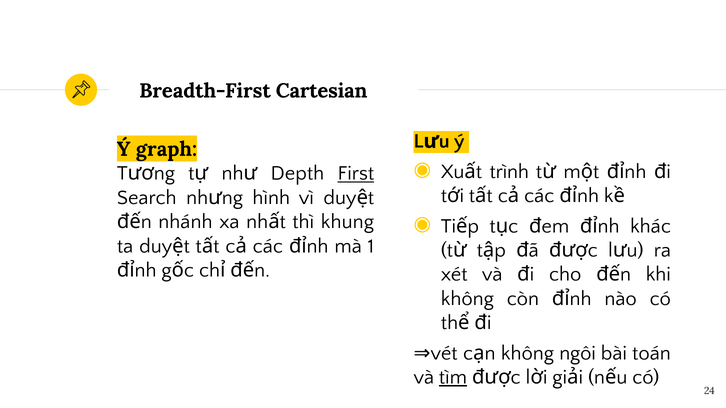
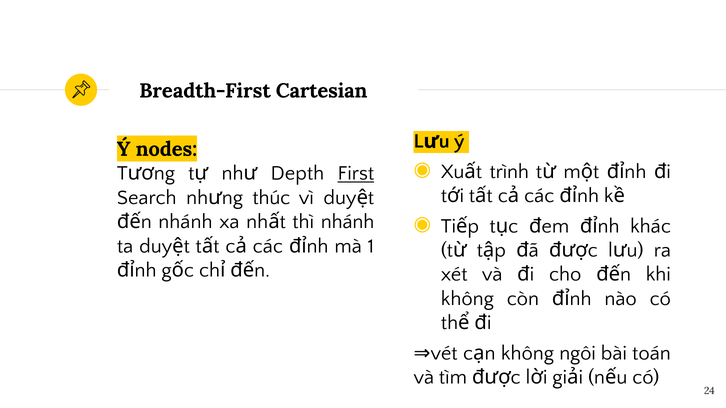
graph: graph -> nodes (166, 149)
hình: hình -> thúc (271, 198)
thì khung: khung -> nhánh (348, 222)
tìm underline: present -> none (453, 377)
